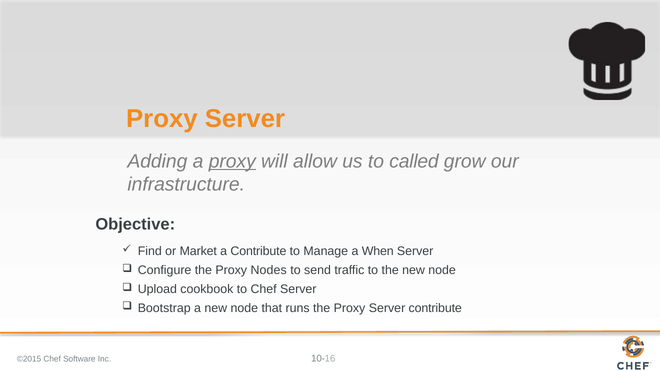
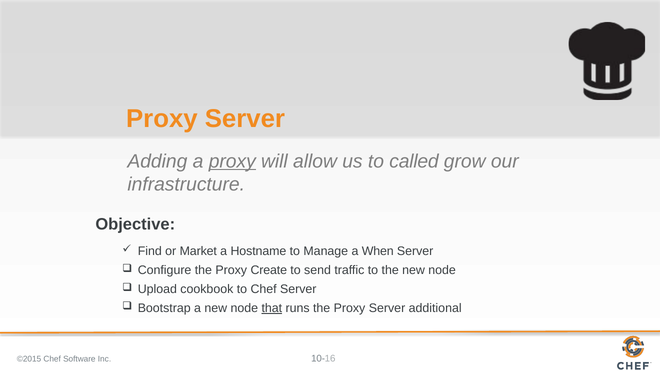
a Contribute: Contribute -> Hostname (258, 251)
Nodes: Nodes -> Create (269, 270)
that underline: none -> present (272, 308)
Server contribute: contribute -> additional (435, 308)
